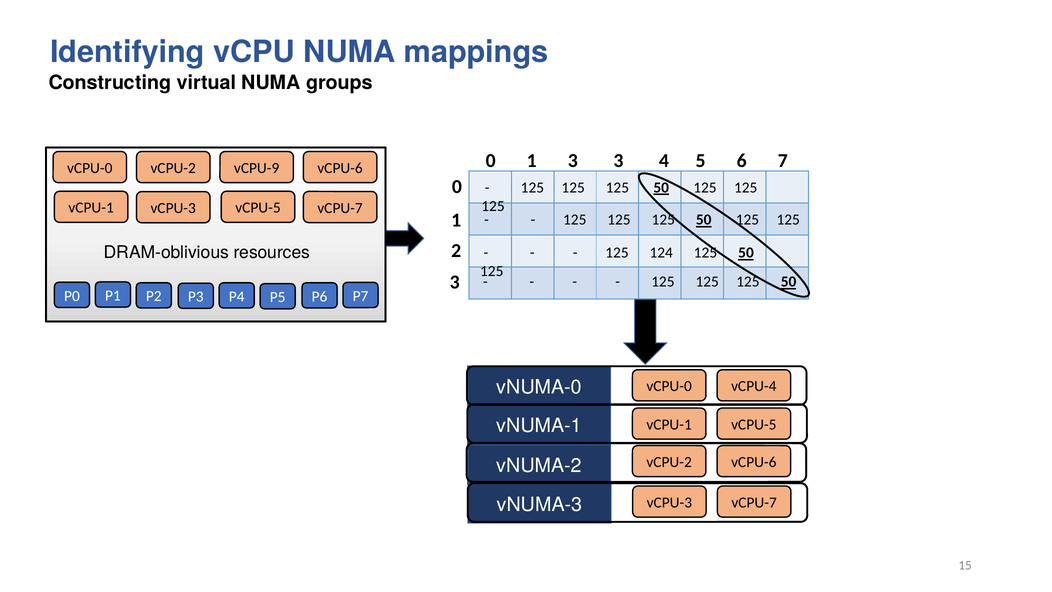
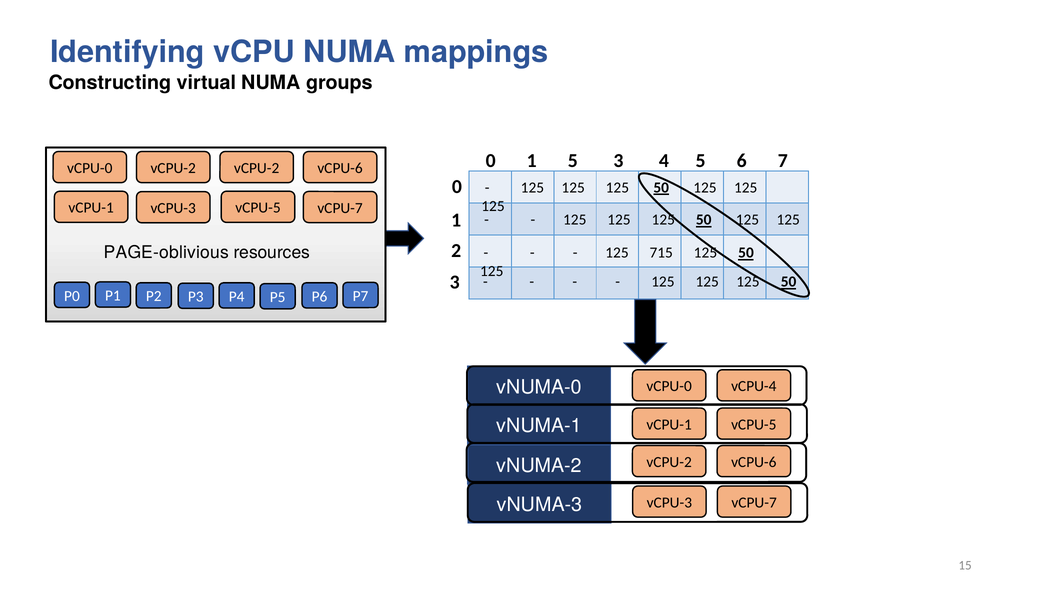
1 3: 3 -> 5 (573, 161)
vCPU-2 vCPU-9: vCPU-9 -> vCPU-2 (257, 168)
DRAM-oblivious: DRAM-oblivious -> PAGE-oblivious (166, 252)
124: 124 -> 715 (661, 253)
